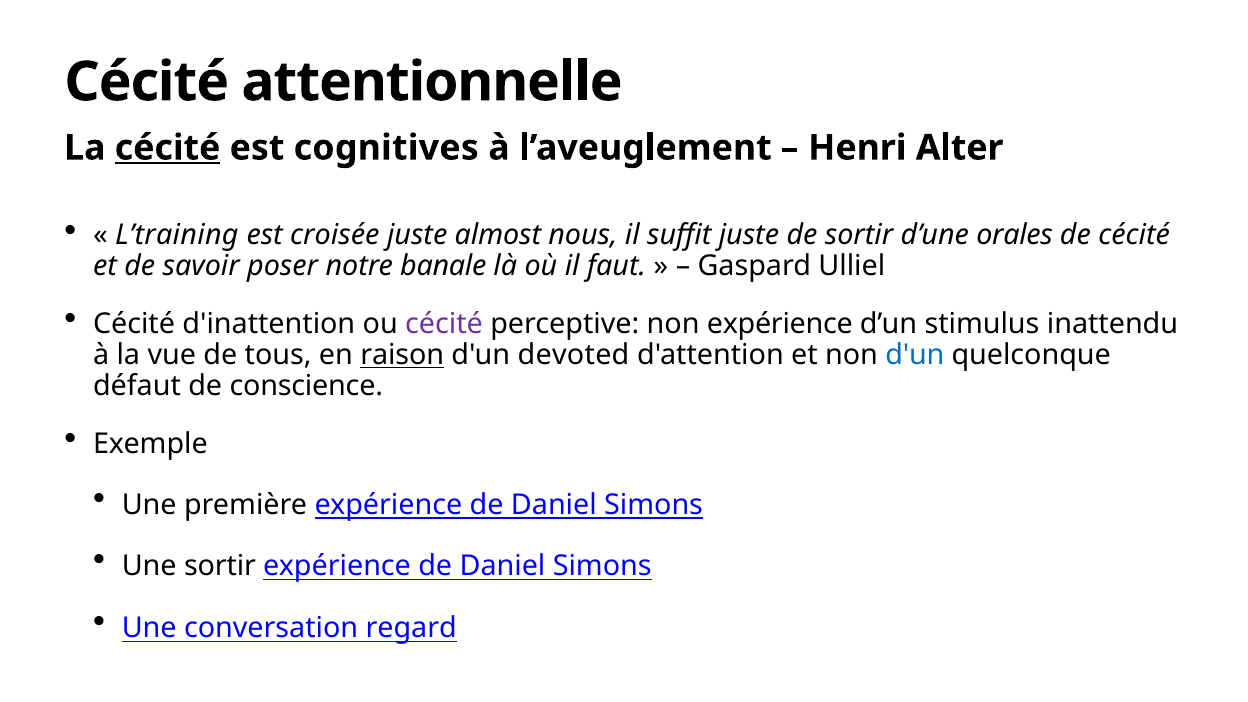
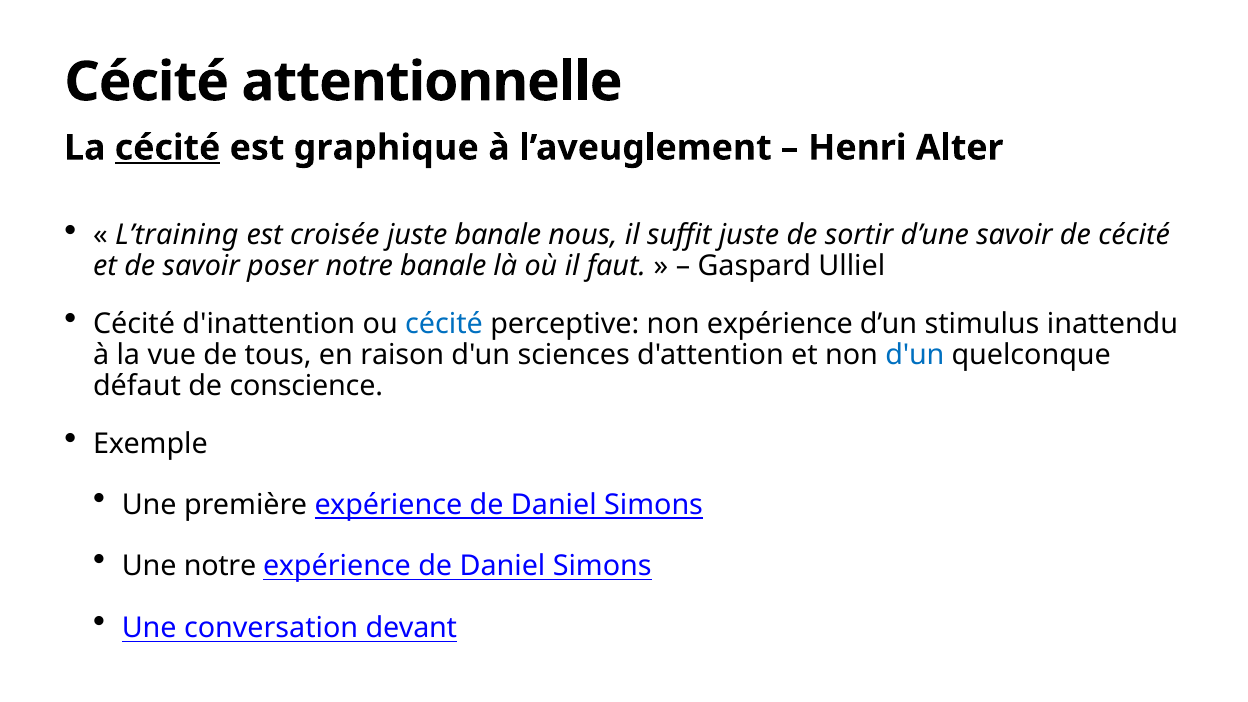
cognitives: cognitives -> graphique (386, 148)
juste almost: almost -> banale (498, 235)
d’une orales: orales -> savoir (1015, 235)
cécité colour: purple -> blue (444, 324)
raison underline: present -> none (402, 355)
devoted: devoted -> sciences (574, 355)
Une sortir: sortir -> notre (220, 566)
regard: regard -> devant (411, 628)
